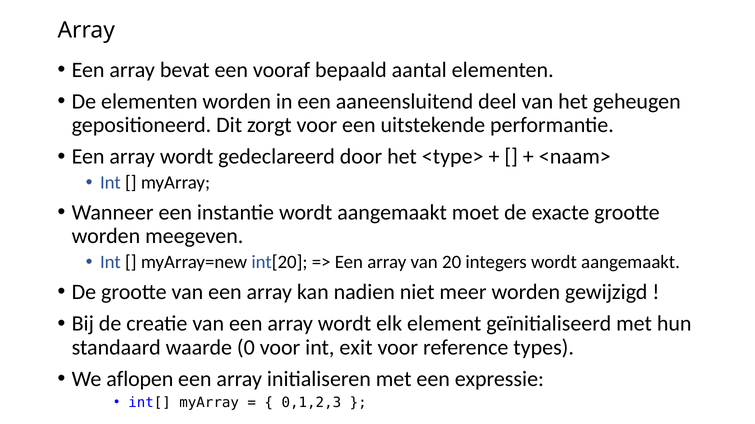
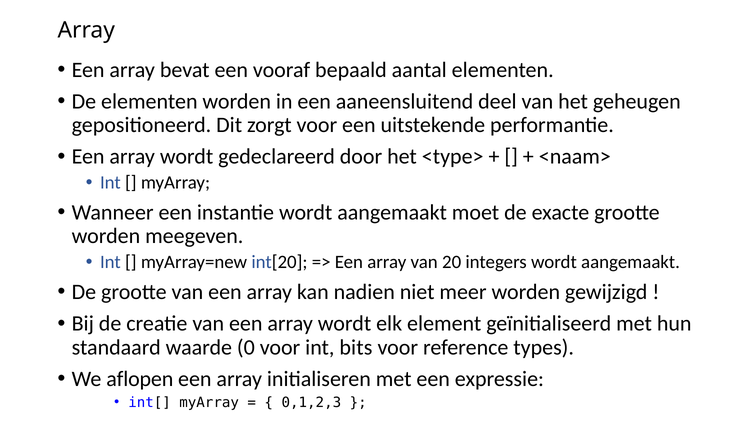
exit: exit -> bits (356, 348)
